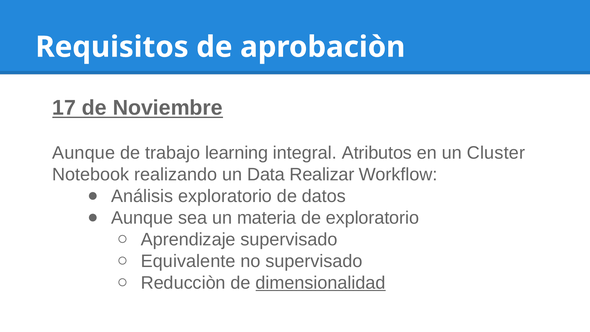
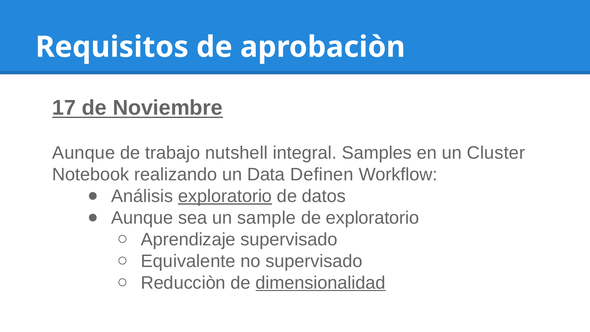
learning: learning -> nutshell (236, 153)
Atributos: Atributos -> Samples (377, 153)
Realizar: Realizar -> Definen (322, 175)
exploratorio underline: none -> present (225, 196)
materia: materia -> sample (267, 218)
